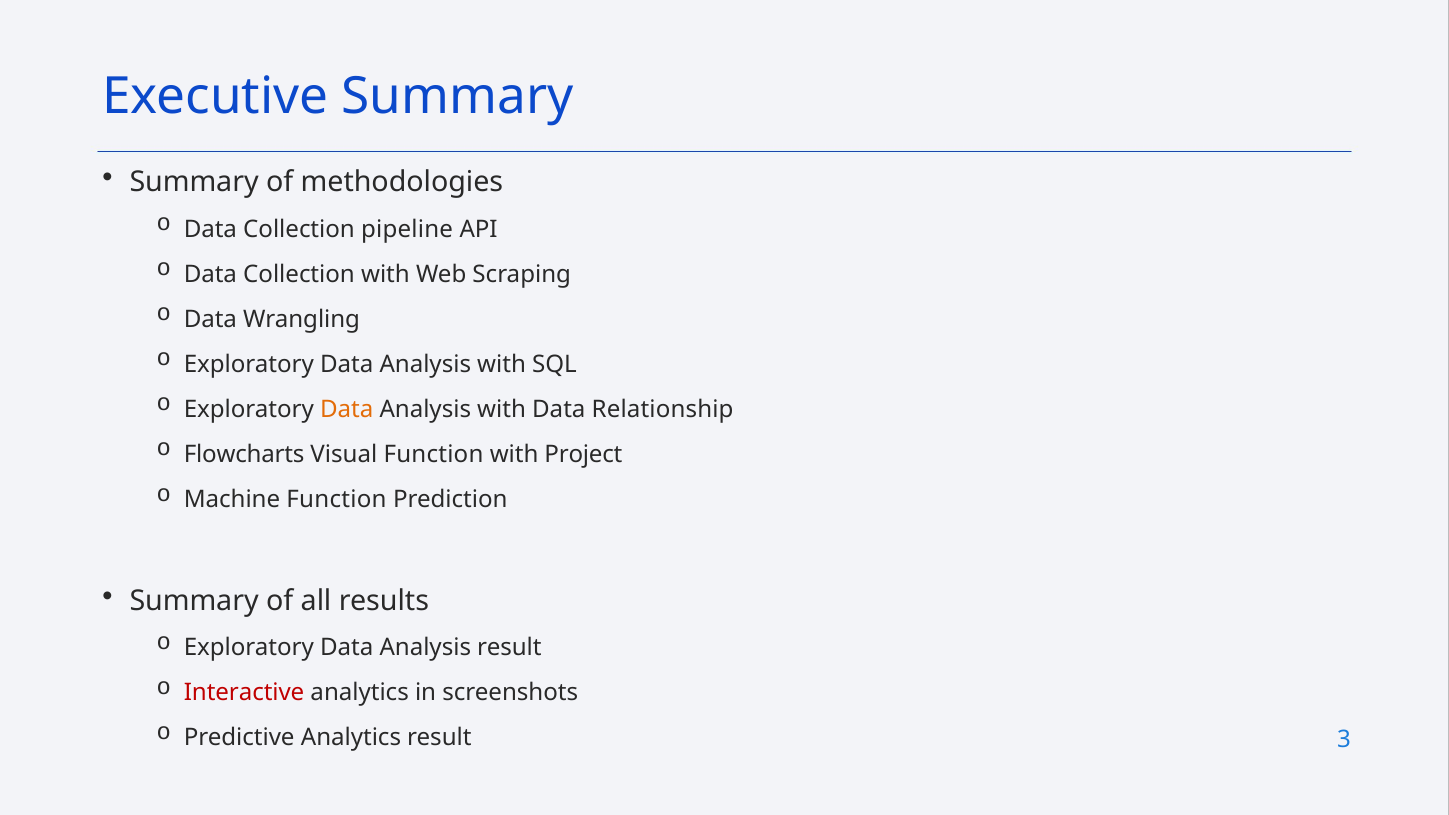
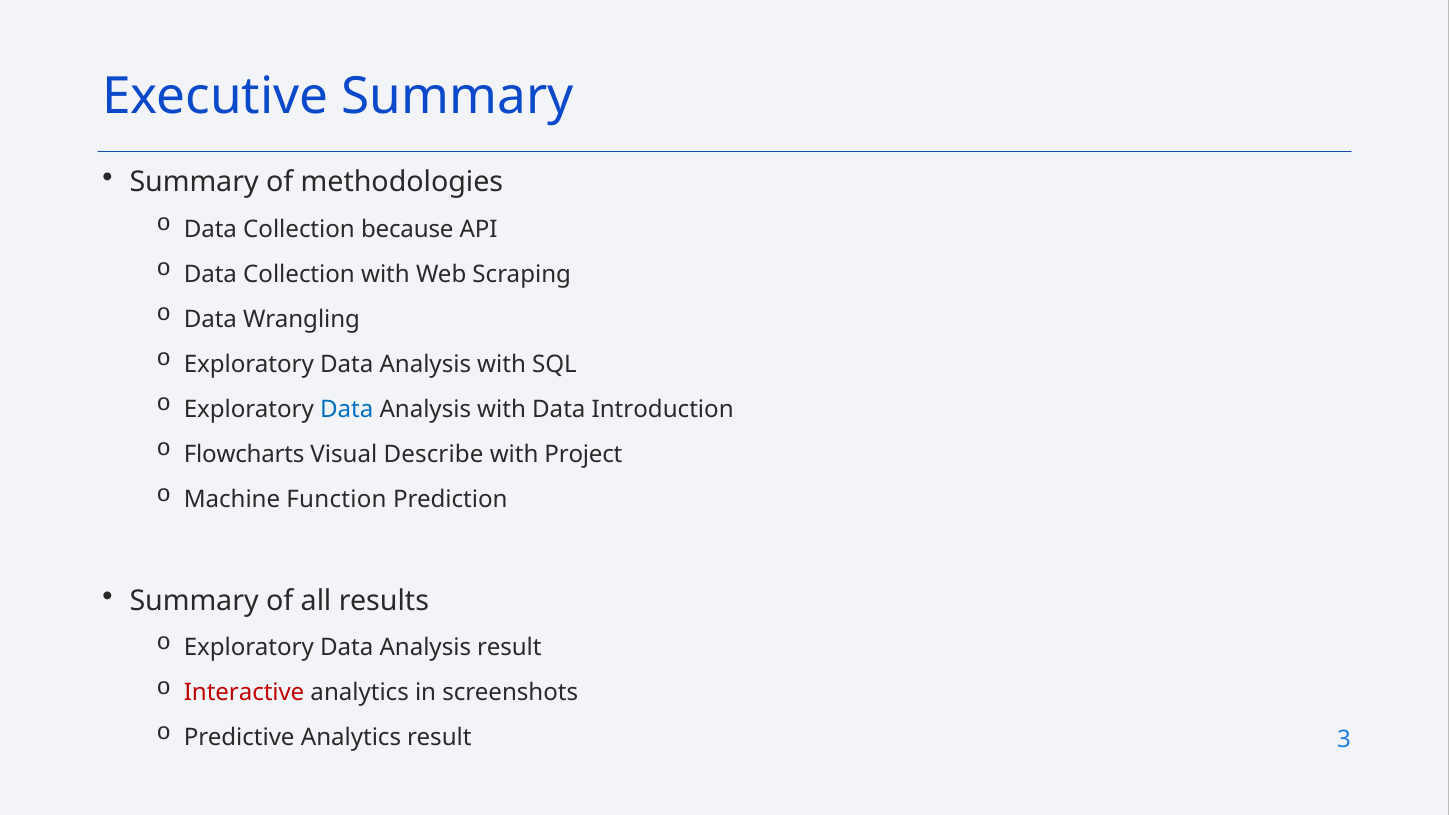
pipeline: pipeline -> because (407, 229)
Data colour: orange -> blue (347, 409)
Relationship: Relationship -> Introduction (663, 409)
Visual Function: Function -> Describe (434, 454)
